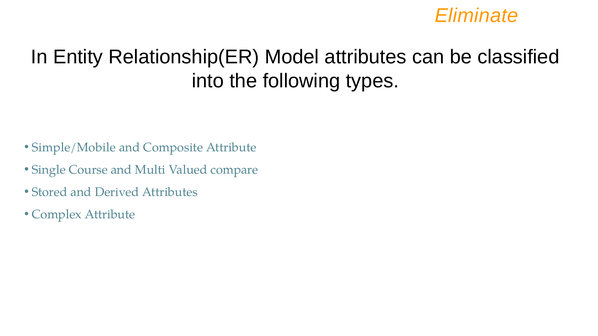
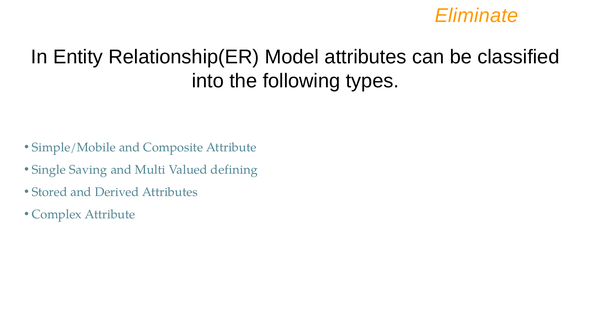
Course: Course -> Saving (88, 170)
compare: compare -> defining (234, 170)
